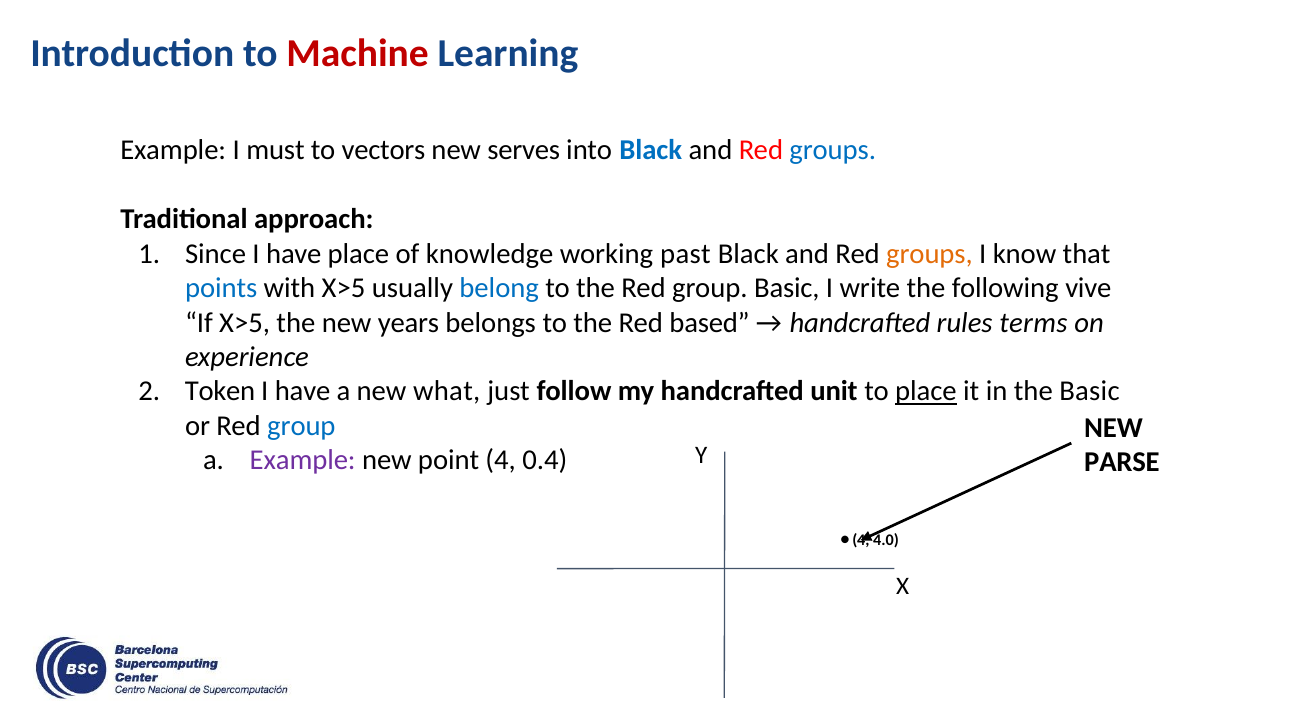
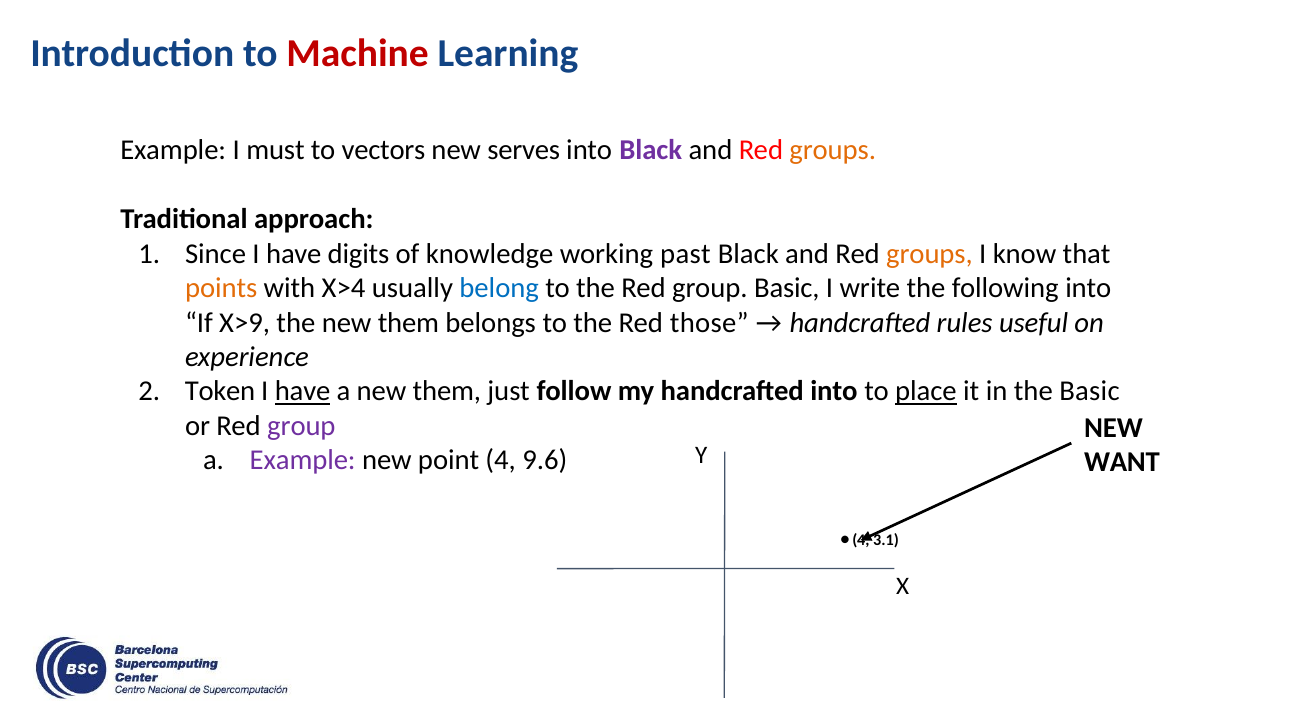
Black colour: blue -> purple (651, 150)
groups colour: blue -> orange (833, 150)
have place: place -> digits (359, 254)
points colour: blue -> orange (221, 288)
with X>5: X>5 -> X>4 (344, 288)
following vive: vive -> into (1088, 288)
If X>5: X>5 -> X>9 (245, 323)
the new years: years -> them (408, 323)
based: based -> those (709, 323)
terms: terms -> useful (1034, 323)
have underline: none -> present (303, 392)
a new what: what -> them (447, 392)
handcrafted unit: unit -> into (834, 392)
group colour: blue -> purple (301, 426)
0.4: 0.4 -> 9.6 (545, 461)
PARSE: PARSE -> WANT (1122, 463)
4.0: 4.0 -> 3.1 (886, 540)
